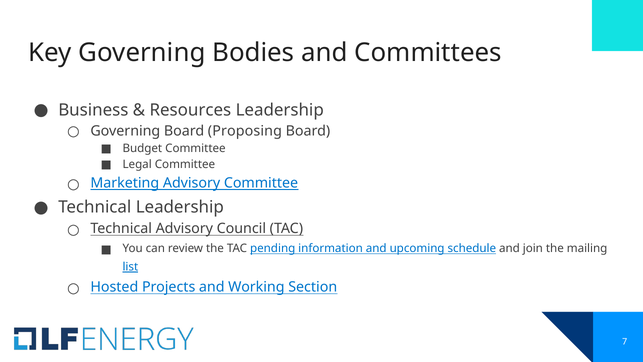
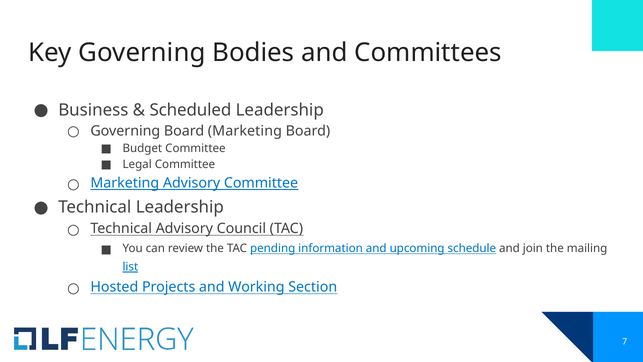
Resources: Resources -> Scheduled (190, 110)
Board Proposing: Proposing -> Marketing (245, 131)
